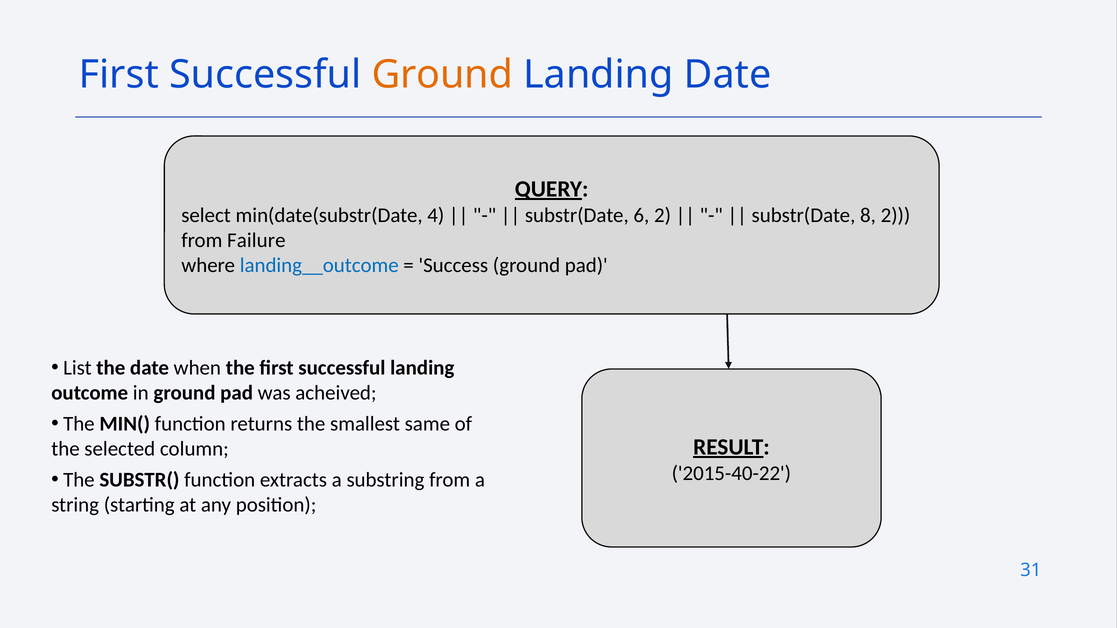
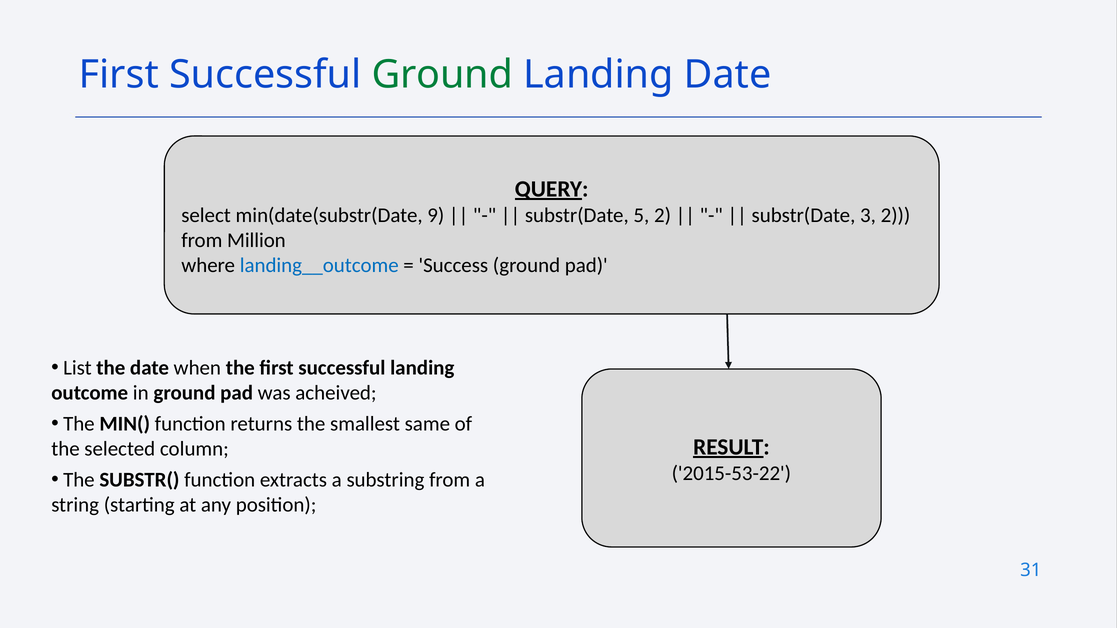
Ground colour: orange -> green (442, 75)
4: 4 -> 9 (436, 215)
6: 6 -> 5 (641, 215)
8: 8 -> 3 (868, 215)
Failure: Failure -> Million (256, 240)
2015-40-22: 2015-40-22 -> 2015-53-22 (731, 474)
